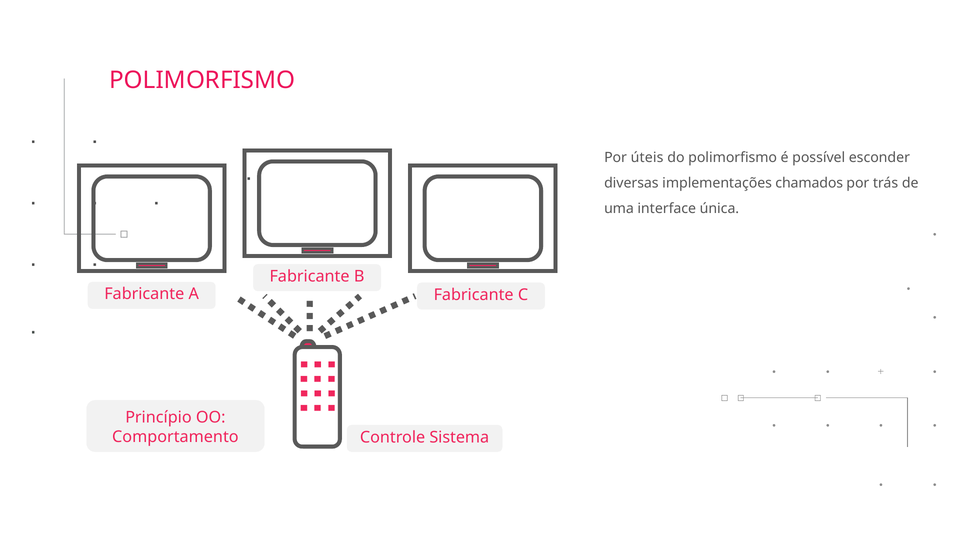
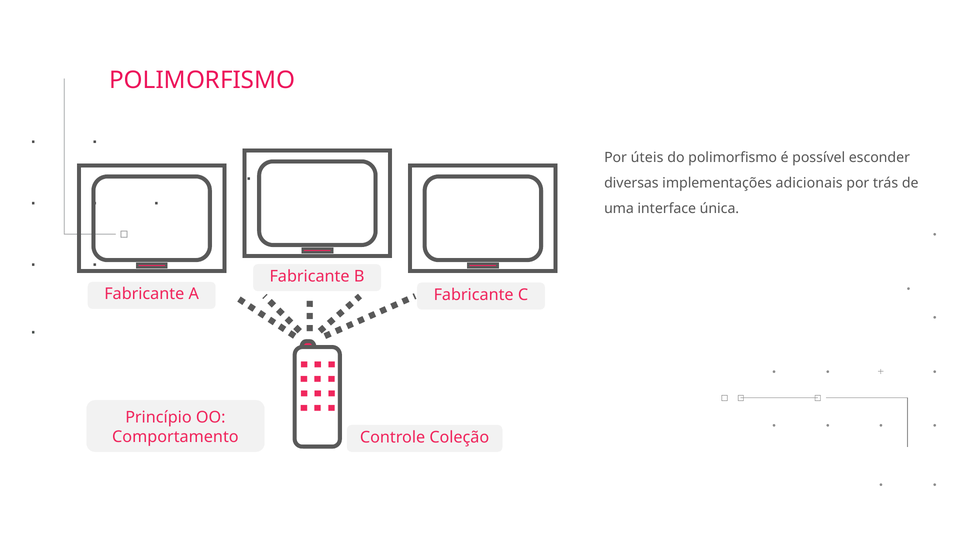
chamados: chamados -> adicionais (809, 183)
Sistema: Sistema -> Coleção (459, 437)
